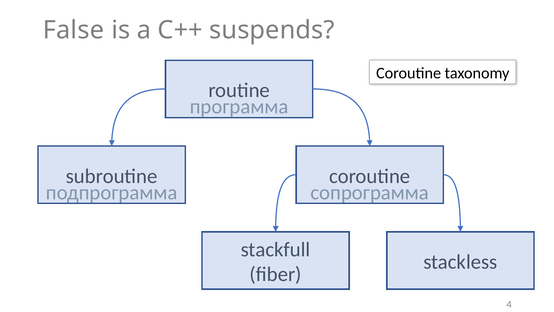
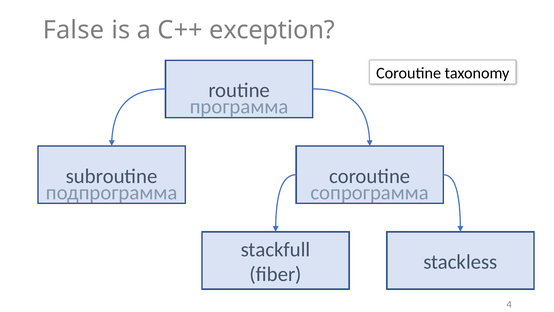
suspends: suspends -> exception (272, 30)
